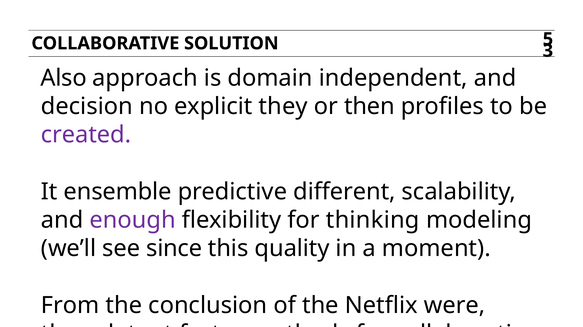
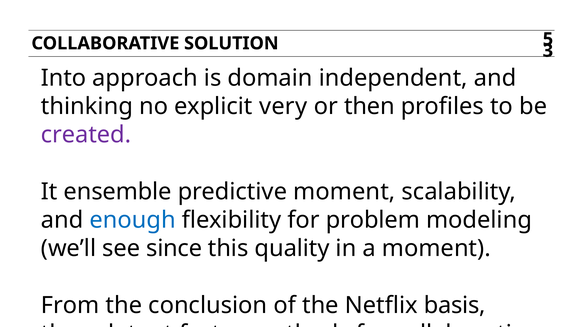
Also: Also -> Into (64, 78)
decision: decision -> thinking (87, 106)
they: they -> very (283, 106)
predictive different: different -> moment (344, 192)
enough colour: purple -> blue (133, 220)
thinking: thinking -> problem (373, 220)
were: were -> basis (455, 306)
